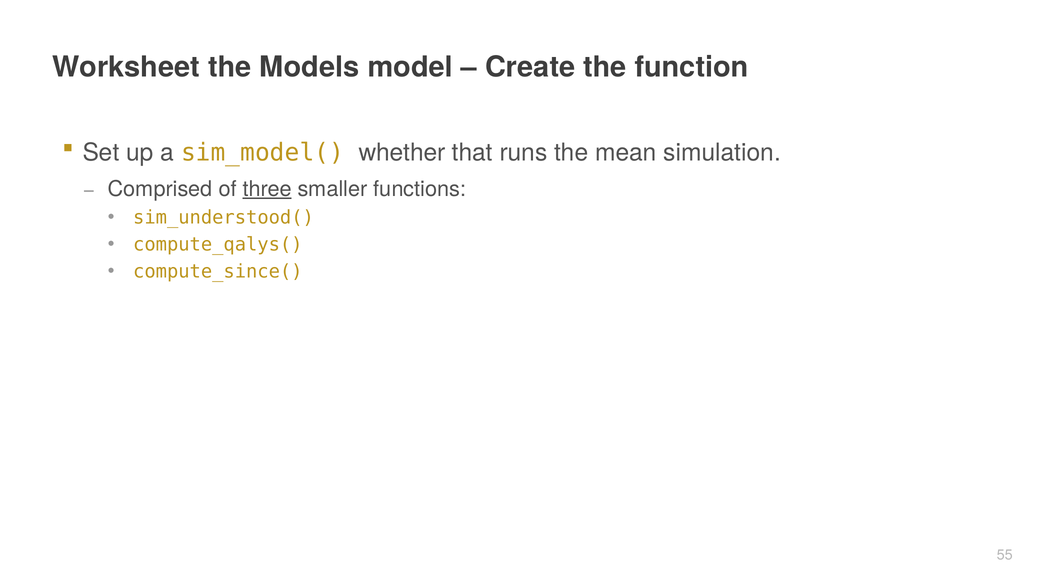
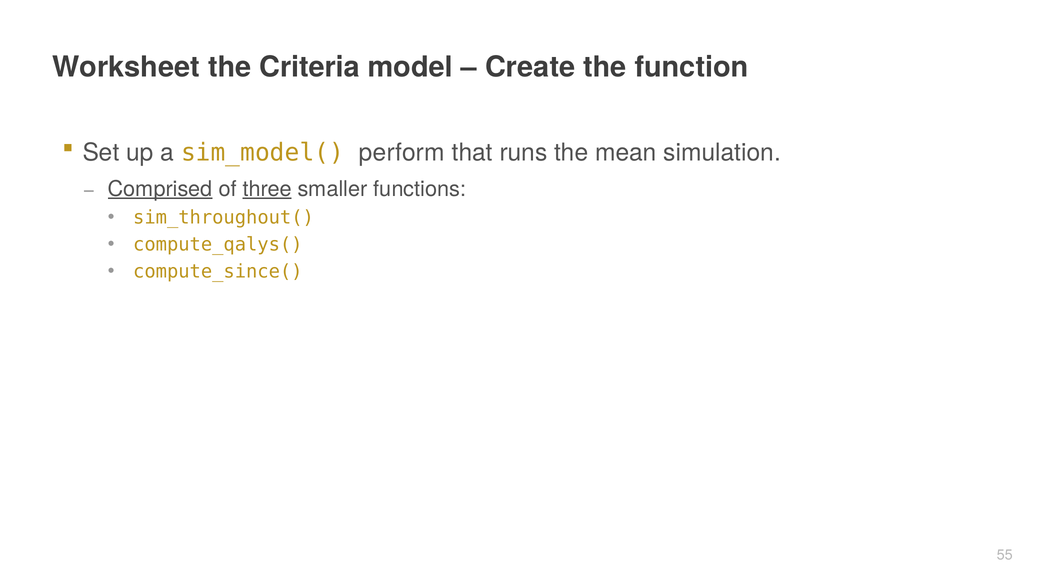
Models: Models -> Criteria (310, 67)
whether: whether -> perform (402, 153)
Comprised underline: none -> present (160, 189)
sim_understood(: sim_understood( -> sim_throughout( (224, 217)
